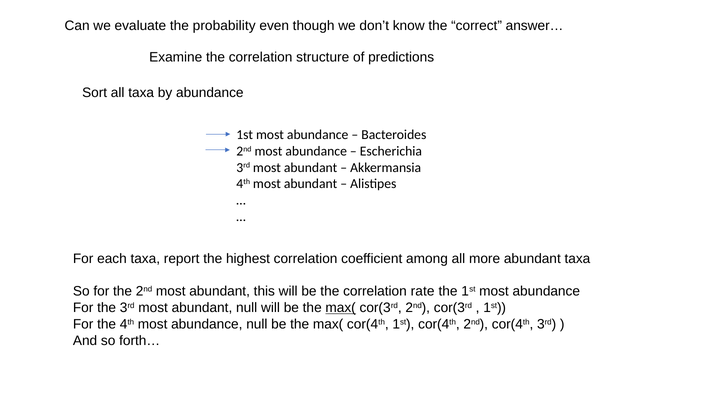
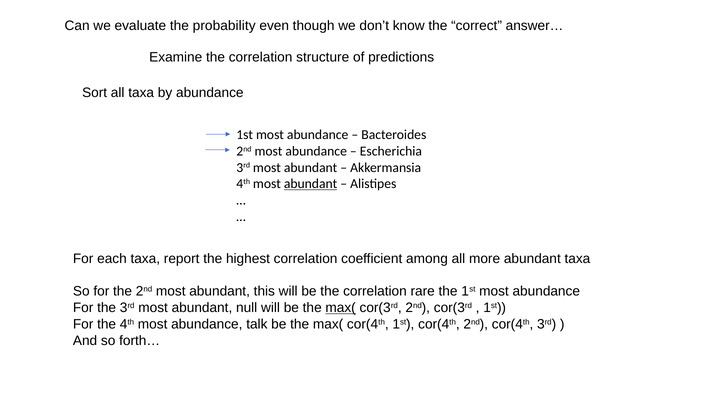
abundant underline: none -> present (311, 184)
rate: rate -> rare (423, 291)
abundance null: null -> talk (257, 324)
